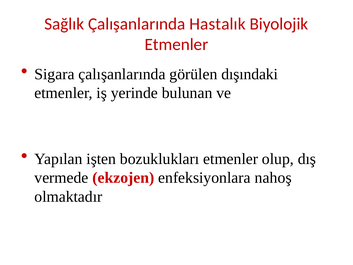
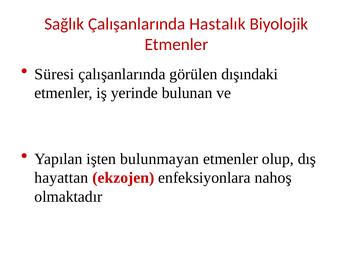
Sigara: Sigara -> Süresi (54, 74)
bozuklukları: bozuklukları -> bulunmayan (160, 159)
vermede: vermede -> hayattan (61, 178)
